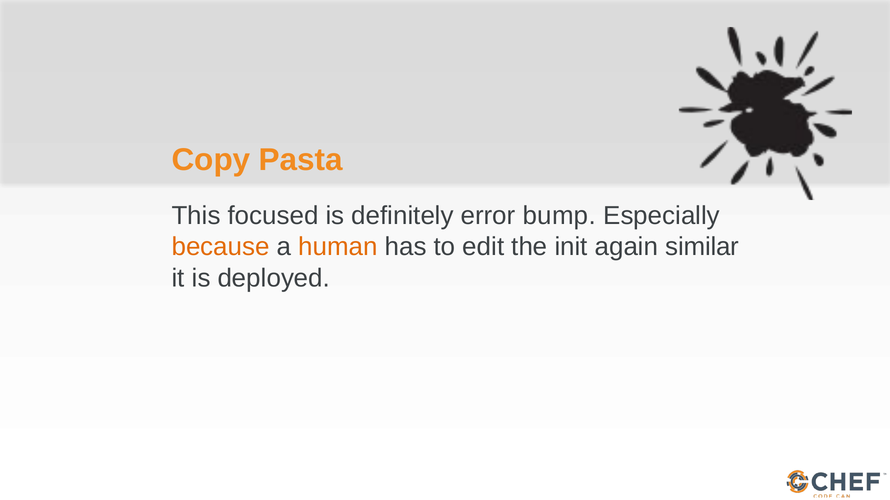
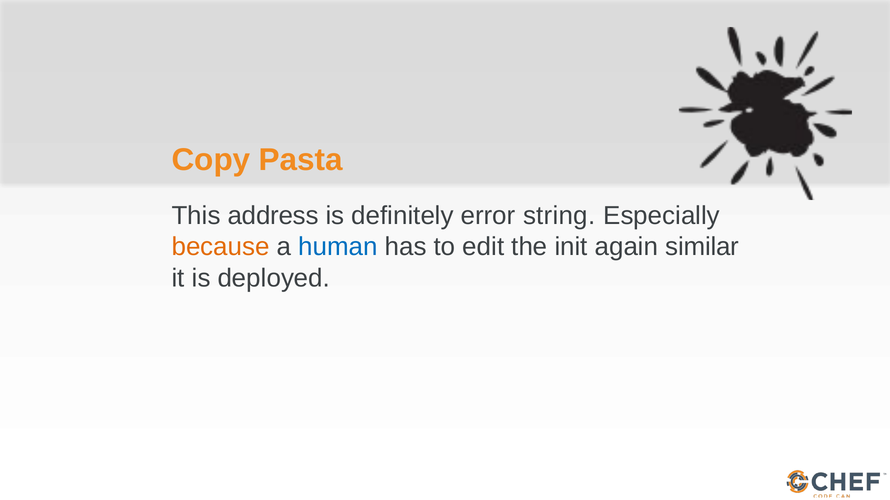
focused: focused -> address (273, 216)
bump: bump -> string (559, 216)
human colour: orange -> blue (338, 247)
